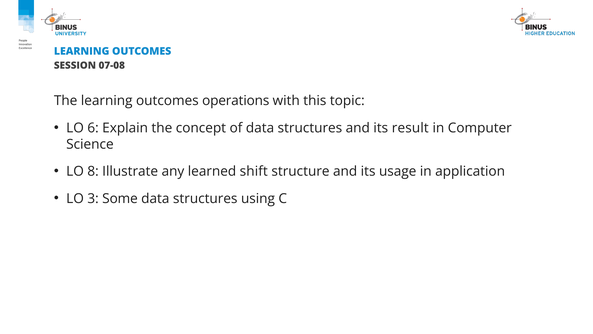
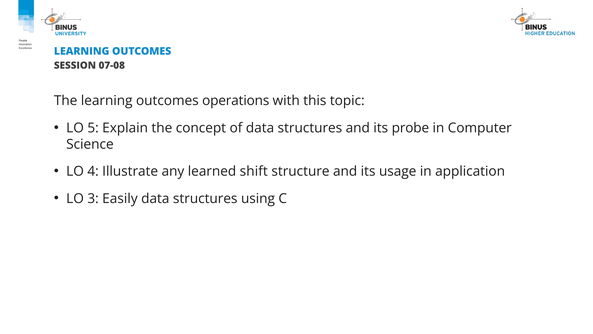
6: 6 -> 5 (93, 128)
result: result -> probe (410, 128)
8: 8 -> 4 (93, 171)
Some: Some -> Easily (120, 198)
